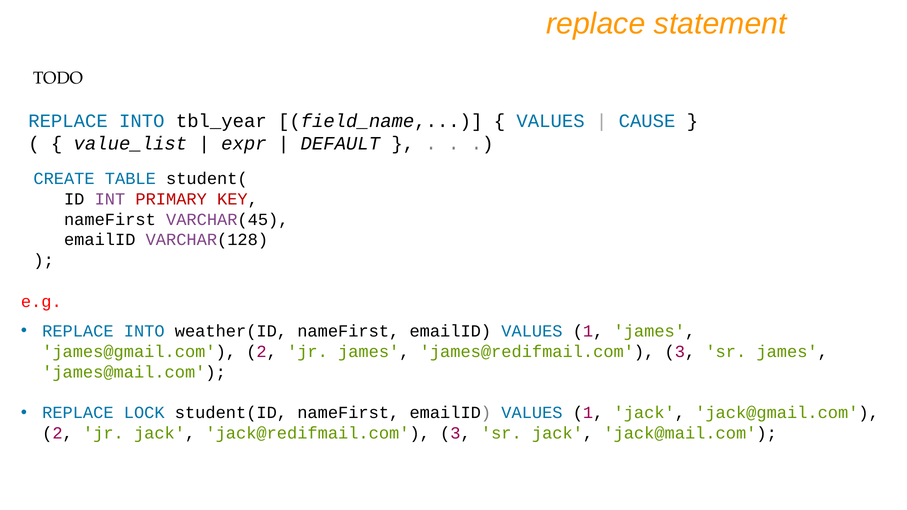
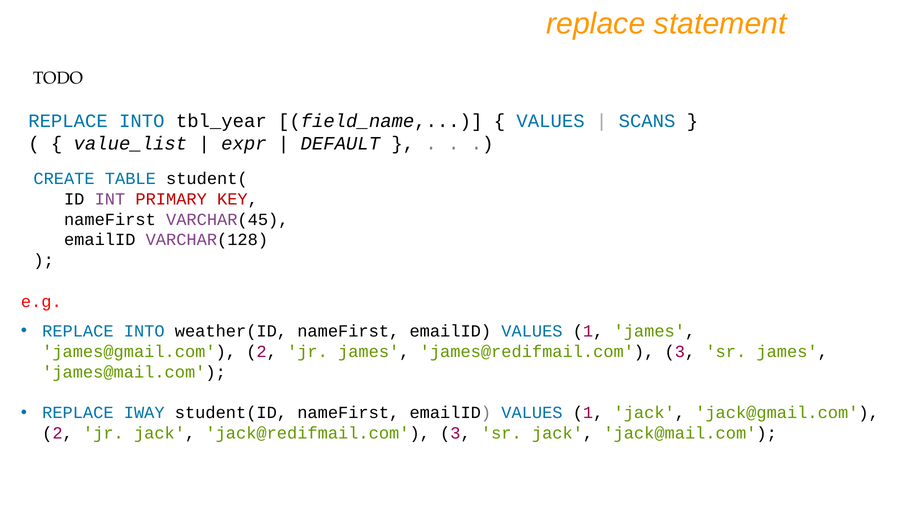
CAUSE: CAUSE -> SCANS (647, 121)
LOCK: LOCK -> IWAY (144, 413)
